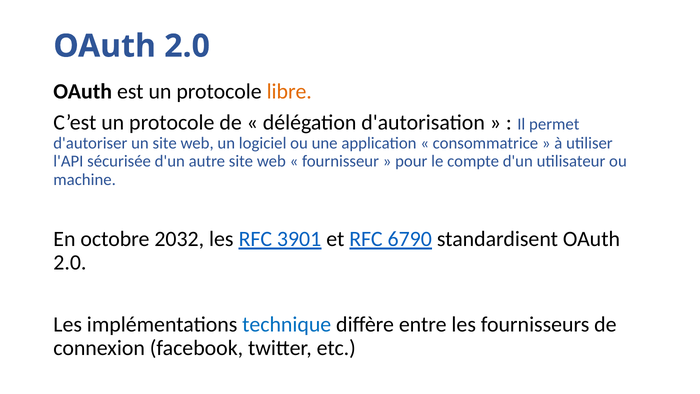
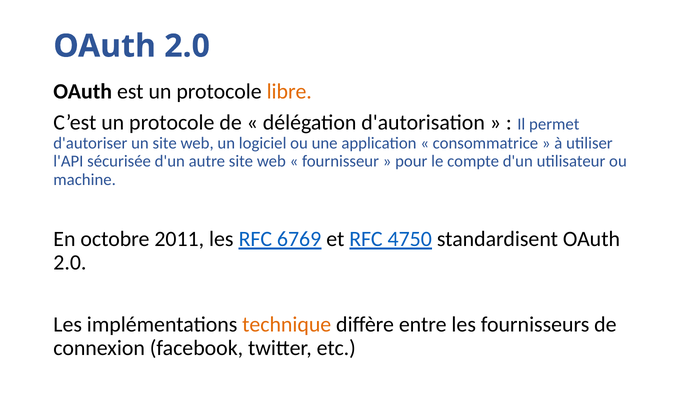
2032: 2032 -> 2011 (179, 239)
3901: 3901 -> 6769 (299, 239)
6790: 6790 -> 4750 (410, 239)
technique colour: blue -> orange (287, 324)
